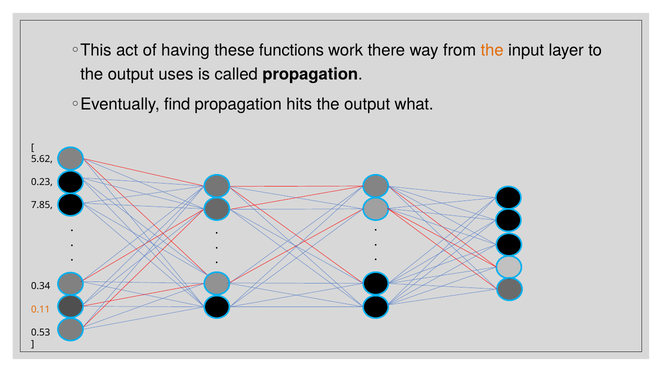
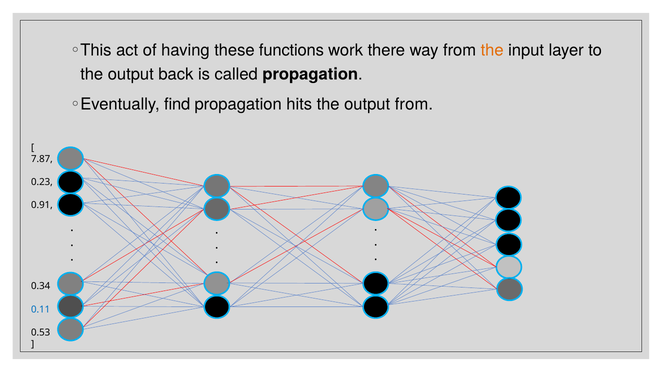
uses: uses -> back (176, 74)
output what: what -> from (414, 104)
5.62: 5.62 -> 7.87 (42, 159)
7.85: 7.85 -> 0.91 (42, 205)
0.11 colour: orange -> blue (41, 310)
